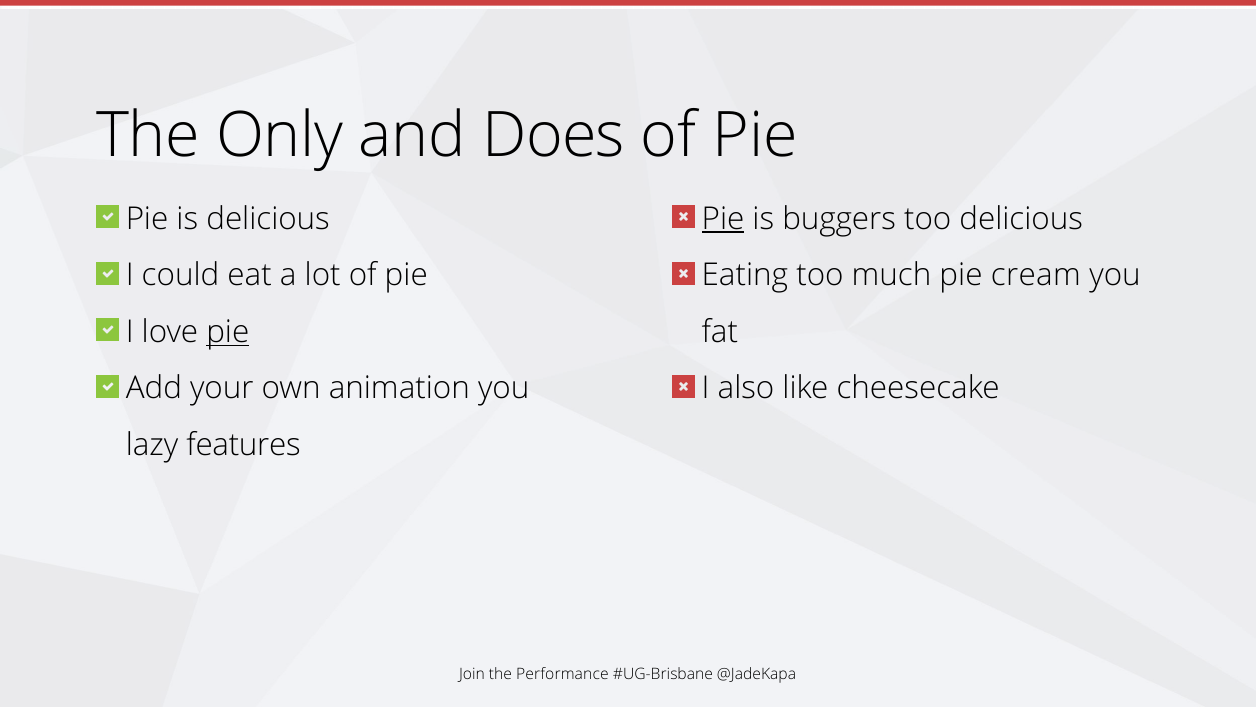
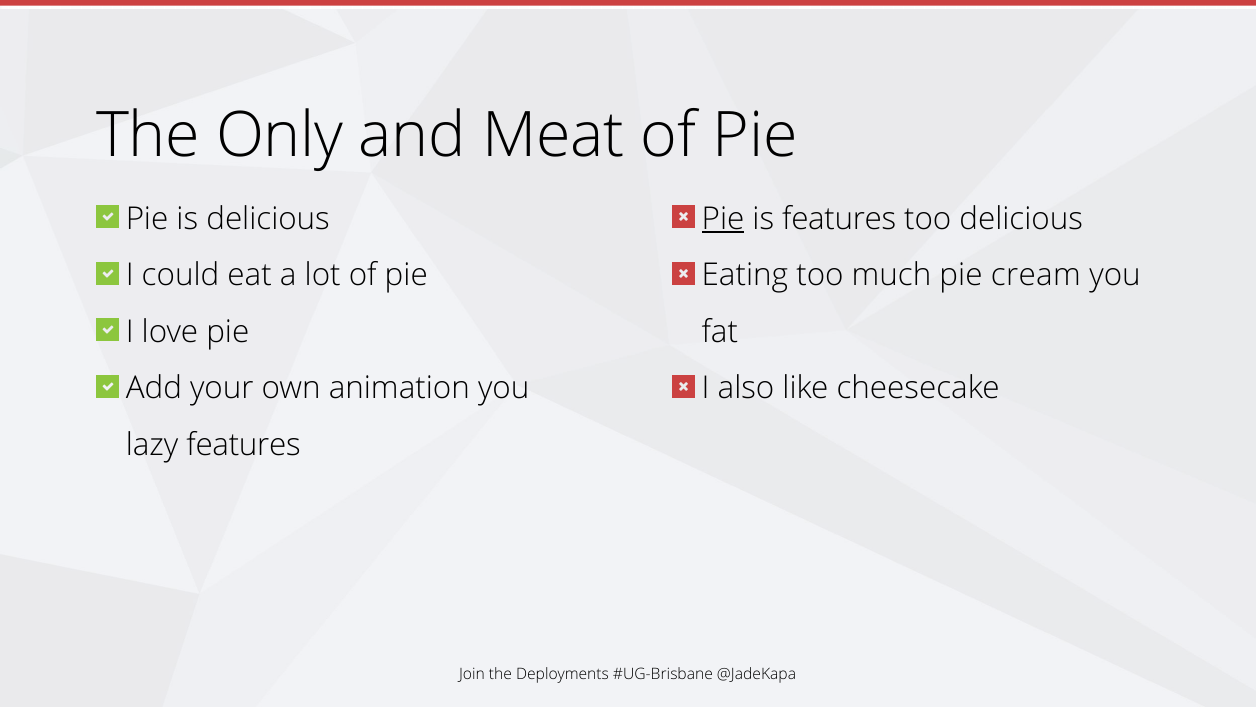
Does: Does -> Meat (554, 136)
is buggers: buggers -> features (839, 219)
pie underline: present -> none (228, 332)
Performance: Performance -> Deployments (563, 673)
